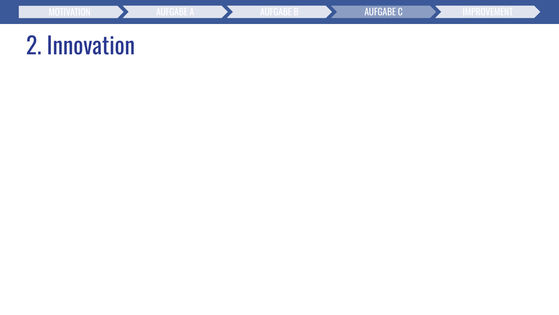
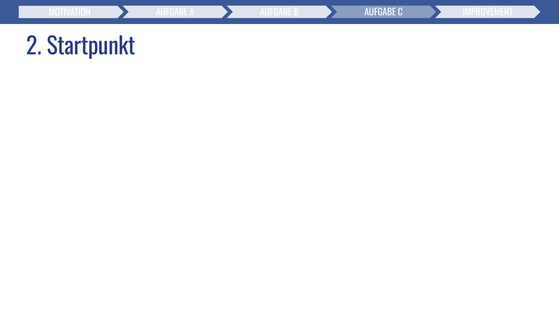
Innovation: Innovation -> Startpunkt (91, 47)
